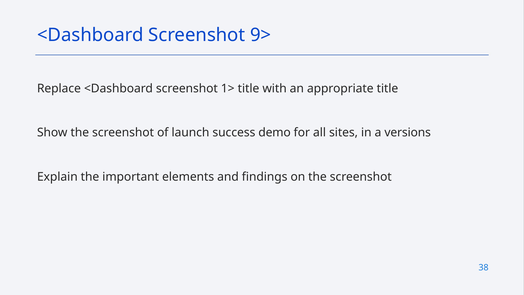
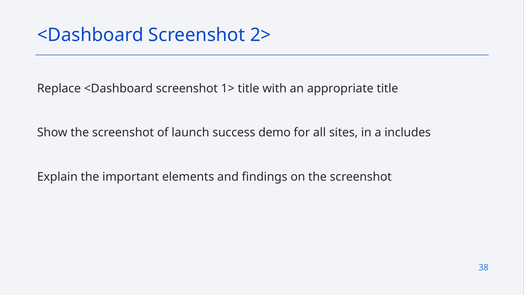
9>: 9> -> 2> (261, 35)
versions: versions -> includes (408, 133)
